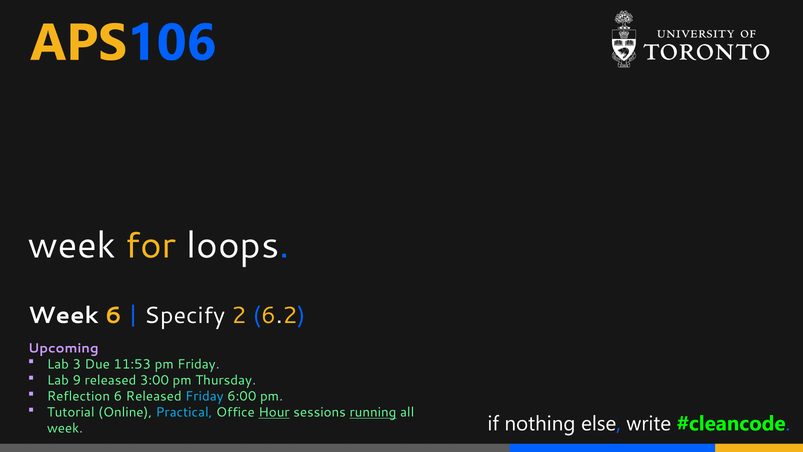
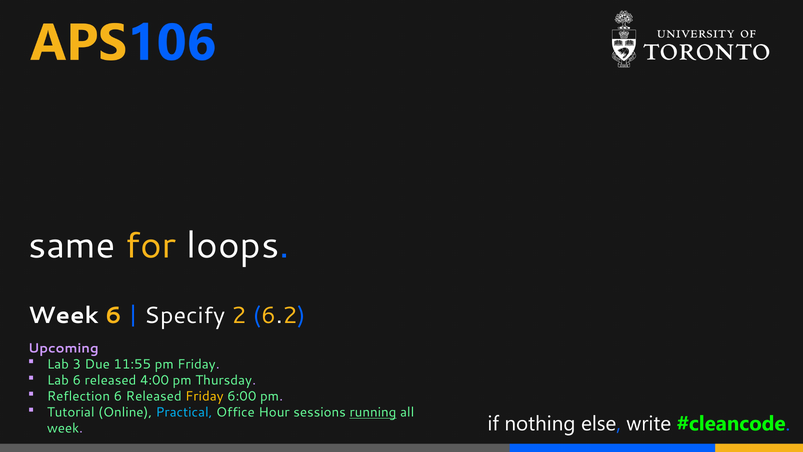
week: week -> same (72, 246)
11:53: 11:53 -> 11:55 (132, 364)
Lab 9: 9 -> 6 (77, 380)
3:00: 3:00 -> 4:00 (154, 380)
Friday colour: light blue -> yellow (204, 396)
Hour underline: present -> none (274, 412)
